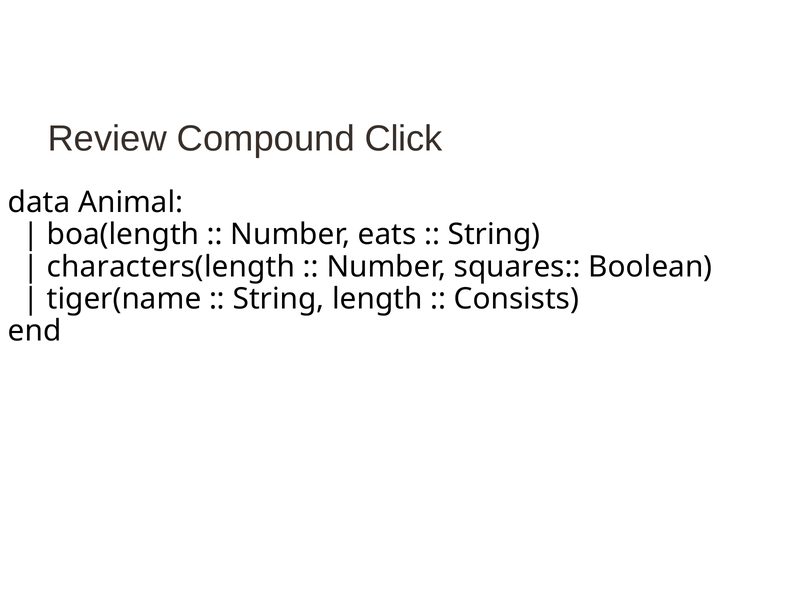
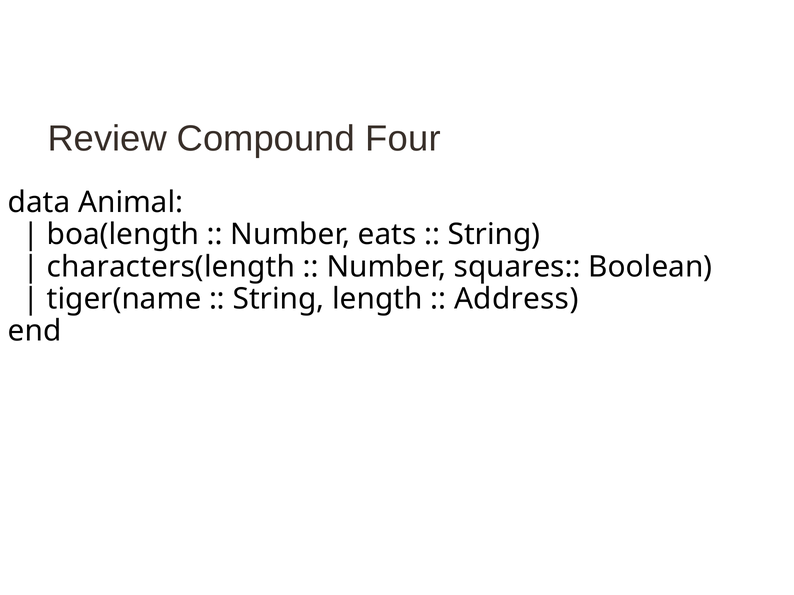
Click: Click -> Four (403, 139)
Consists: Consists -> Address (516, 299)
